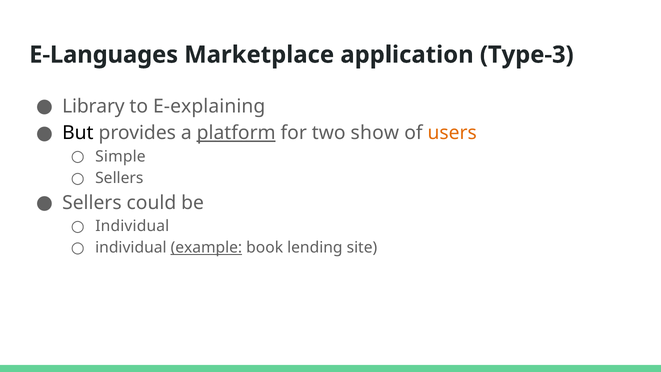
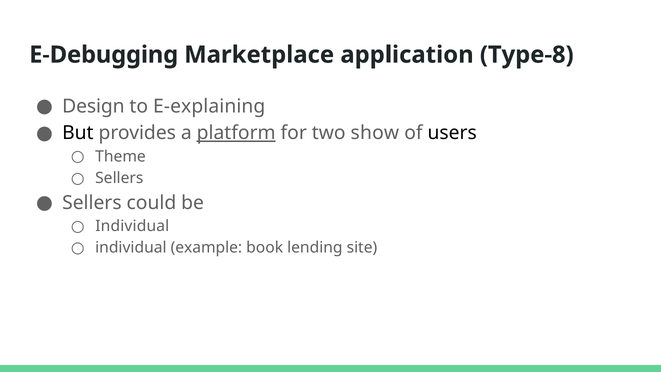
E-Languages: E-Languages -> E-Debugging (104, 55)
Type-3: Type-3 -> Type-8 (527, 55)
Library: Library -> Design (93, 106)
users colour: orange -> black (452, 133)
Simple: Simple -> Theme (121, 156)
example underline: present -> none (206, 248)
